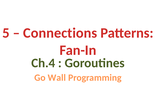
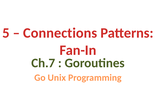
Ch.4: Ch.4 -> Ch.7 (43, 63)
Wall: Wall -> Unix (57, 77)
